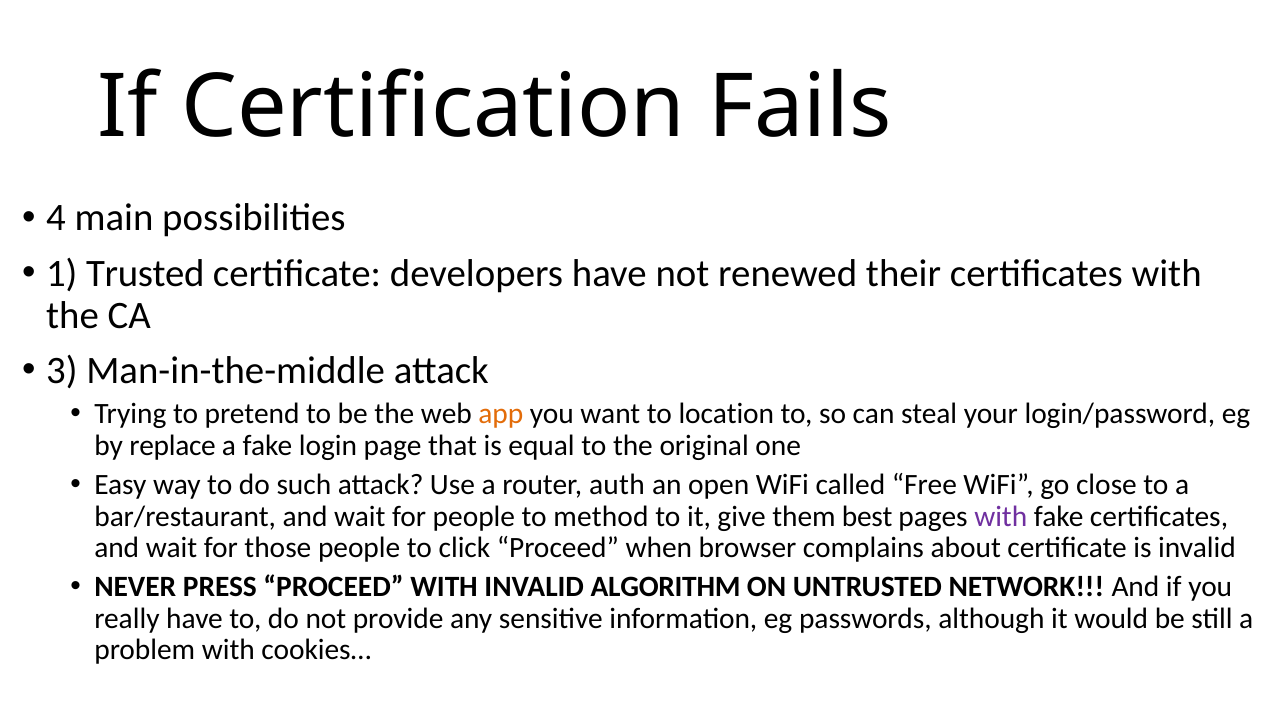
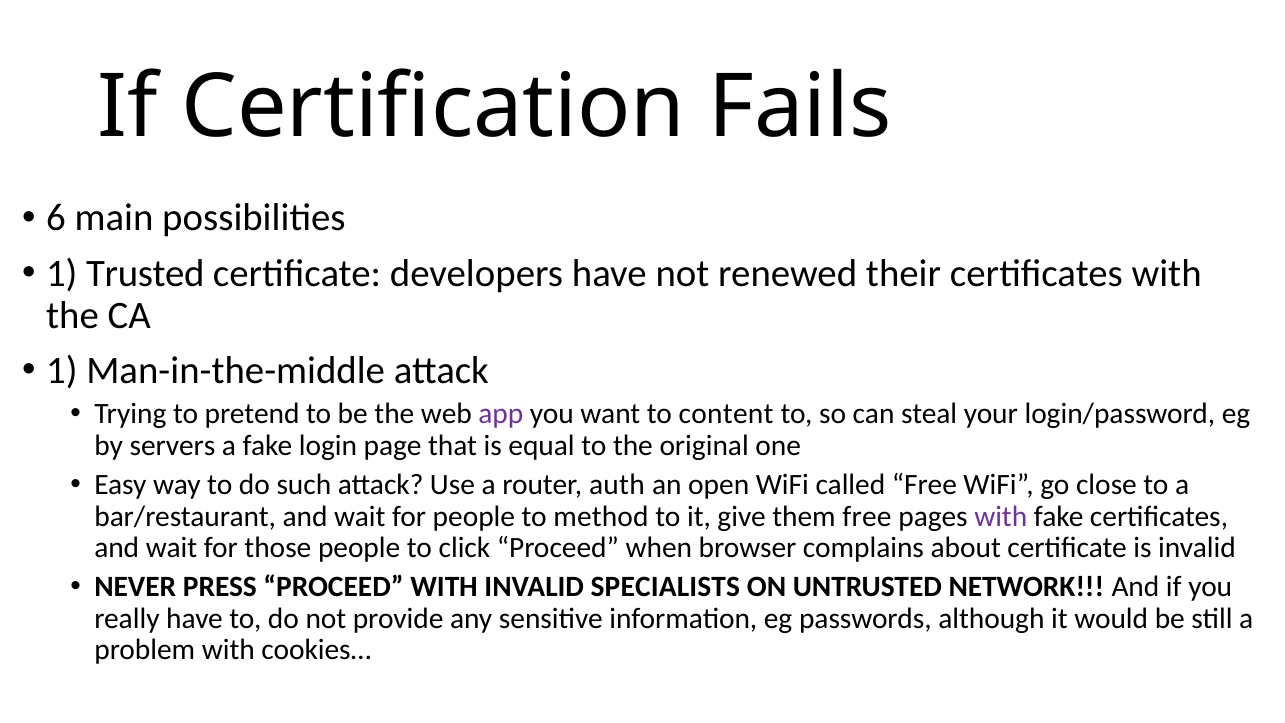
4: 4 -> 6 (56, 218)
3: 3 -> 1 (62, 371)
app colour: orange -> purple (501, 414)
location: location -> content (726, 414)
replace: replace -> servers (172, 446)
them best: best -> free (867, 516)
ALGORITHM: ALGORITHM -> SPECIALISTS (665, 586)
